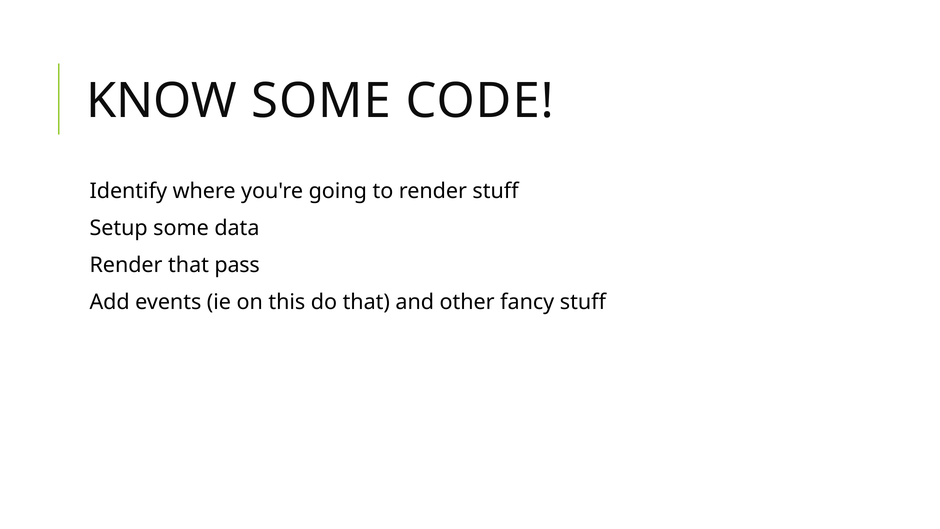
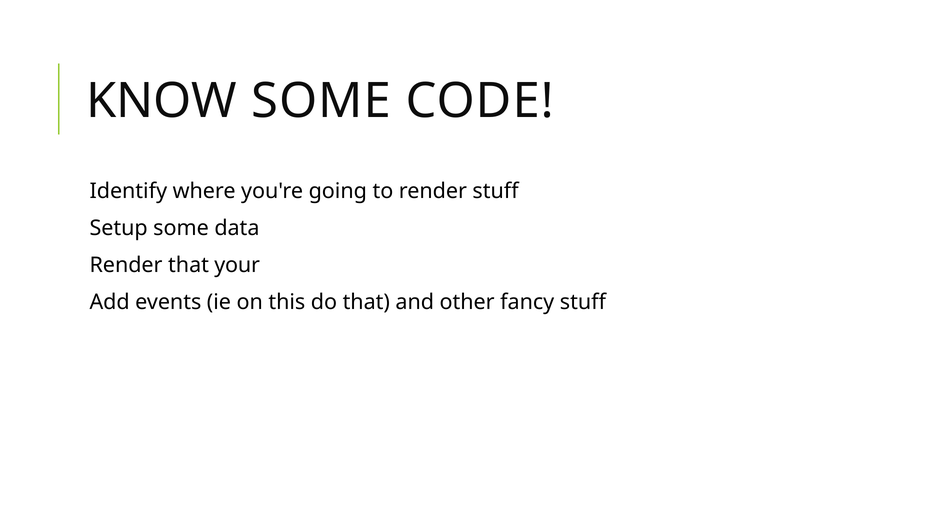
pass: pass -> your (237, 265)
